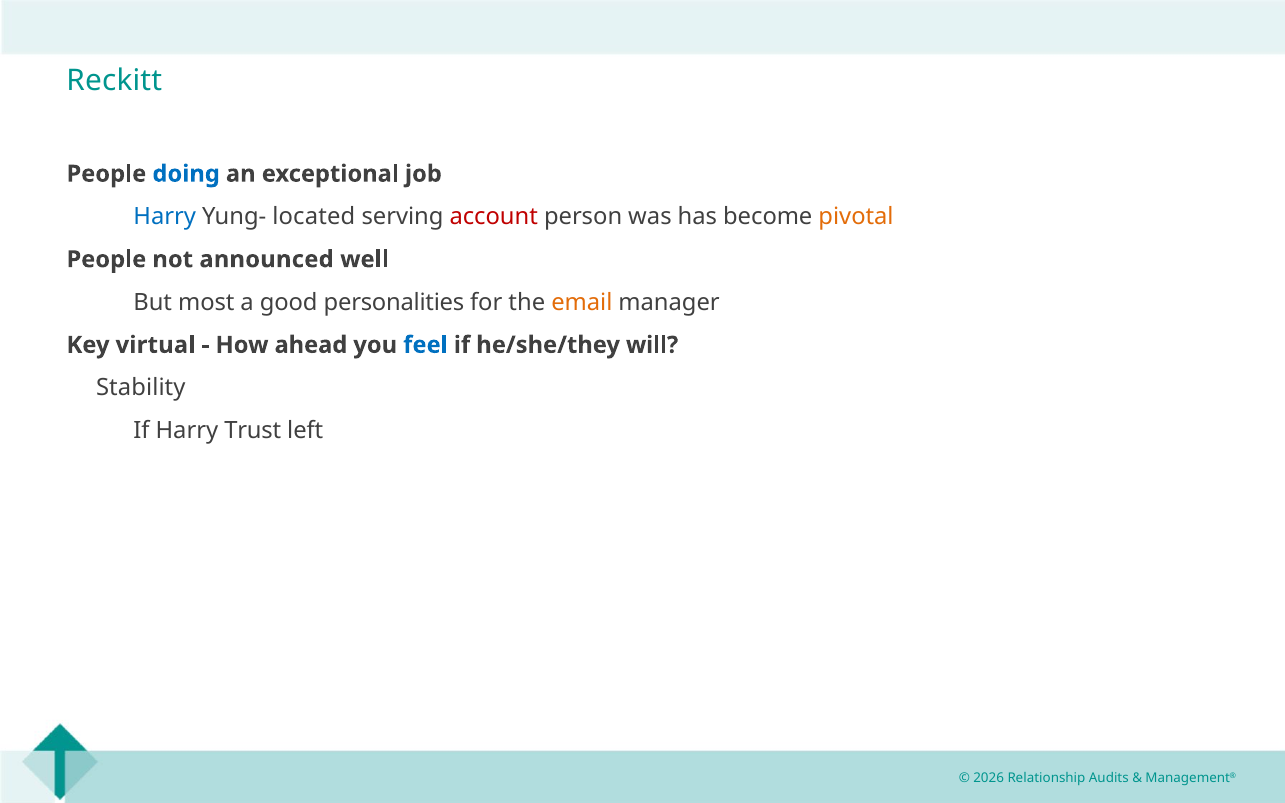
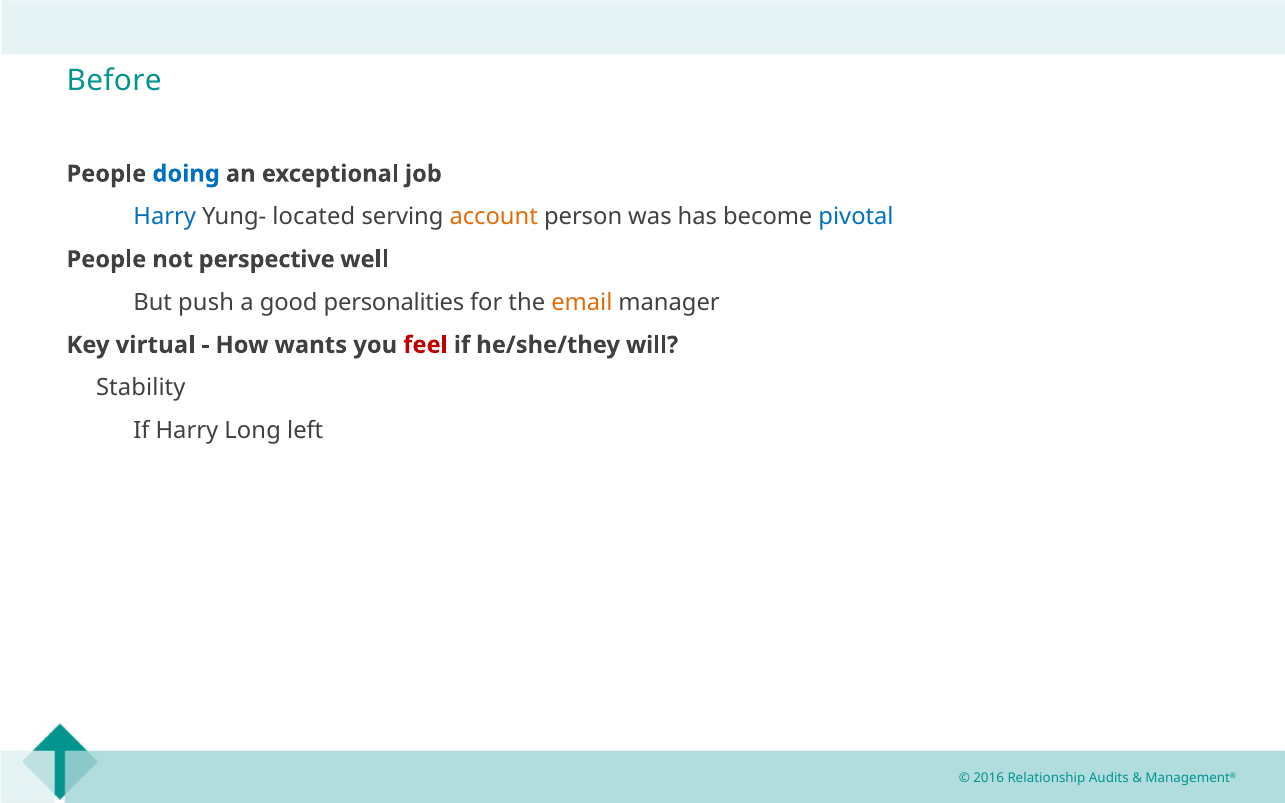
Reckitt: Reckitt -> Before (114, 81)
account colour: red -> orange (494, 217)
pivotal colour: orange -> blue (856, 217)
announced: announced -> perspective (267, 259)
most: most -> push (206, 302)
ahead: ahead -> wants (311, 345)
feel colour: blue -> red (425, 345)
Trust: Trust -> Long (253, 431)
2026: 2026 -> 2016 (989, 779)
